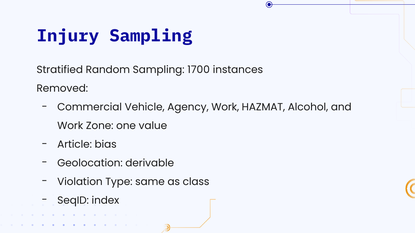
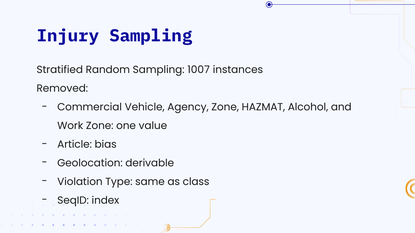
1700: 1700 -> 1007 (199, 70)
Agency Work: Work -> Zone (225, 107)
